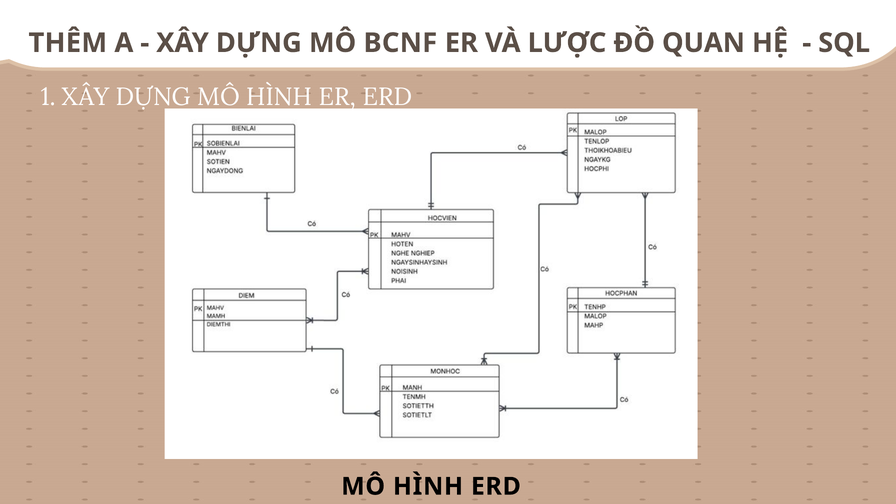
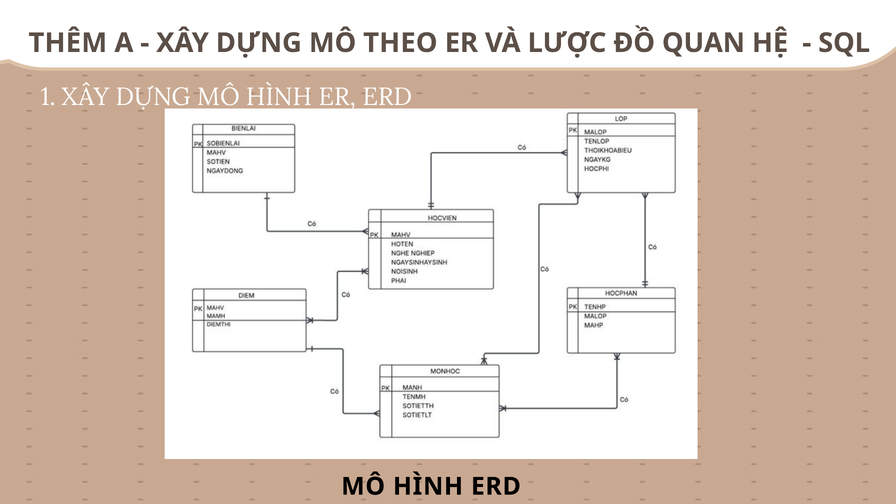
BCNF: BCNF -> THEO (400, 43)
